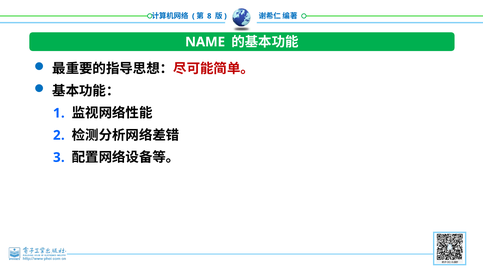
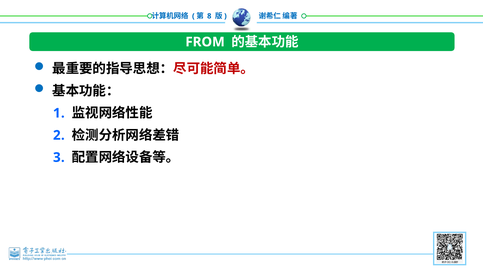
NAME: NAME -> FROM (205, 42)
